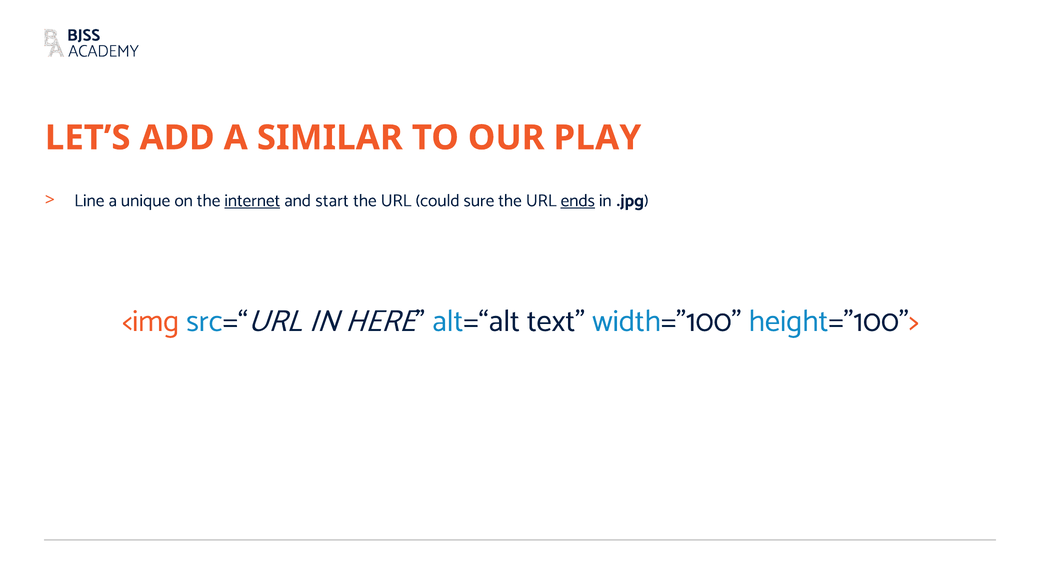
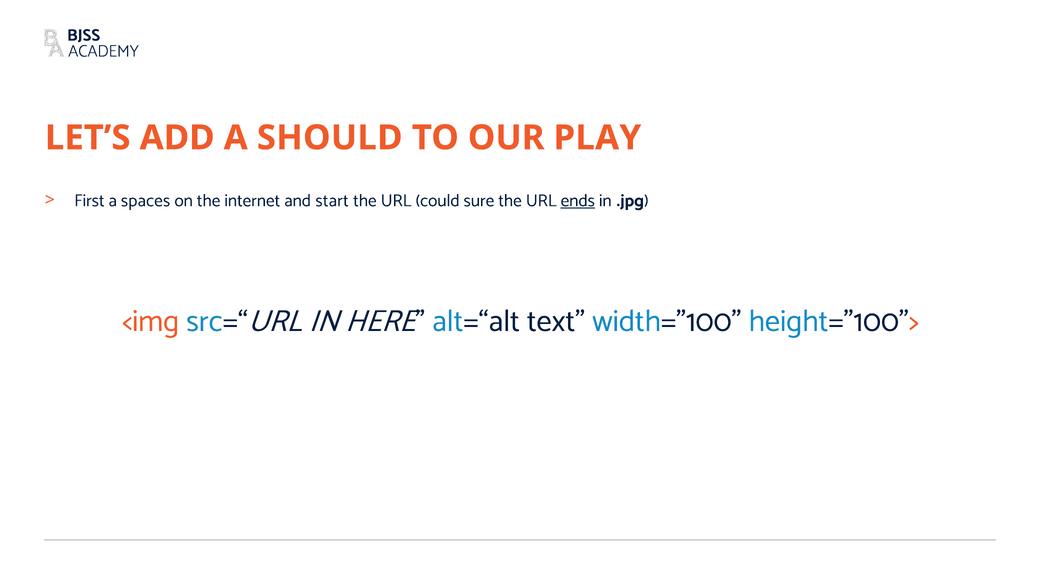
SIMILAR: SIMILAR -> SHOULD (330, 138)
Line: Line -> First (89, 201)
unique: unique -> spaces (146, 201)
internet underline: present -> none (252, 201)
